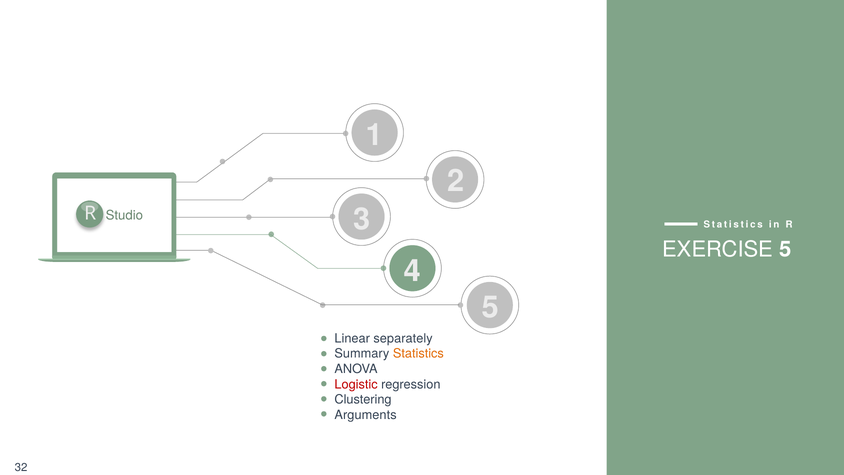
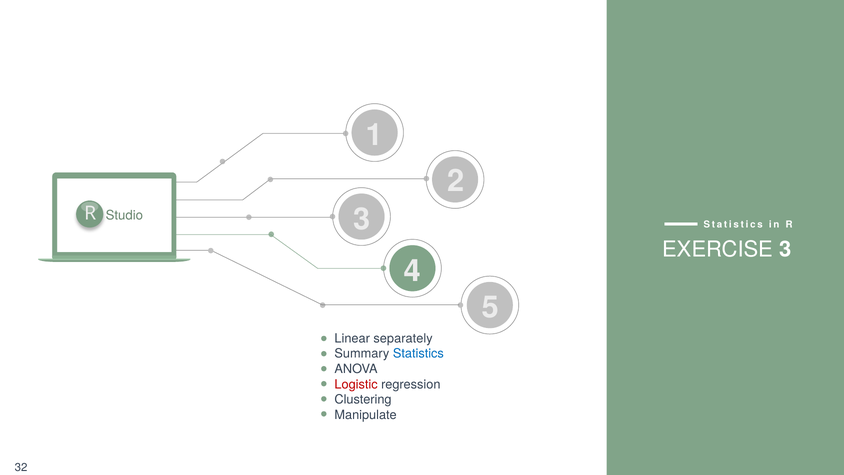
EXERCISE 5: 5 -> 3 (785, 249)
Statistics colour: orange -> blue (418, 354)
Arguments: Arguments -> Manipulate (366, 415)
